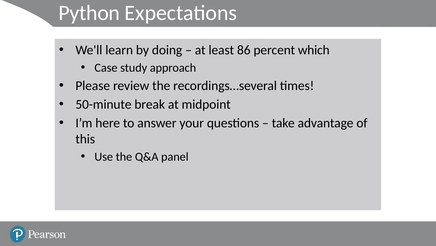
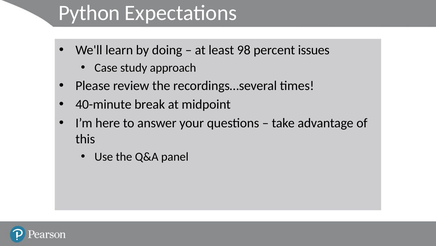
86: 86 -> 98 (244, 50)
which: which -> issues (314, 50)
50-minute: 50-minute -> 40-minute (103, 104)
